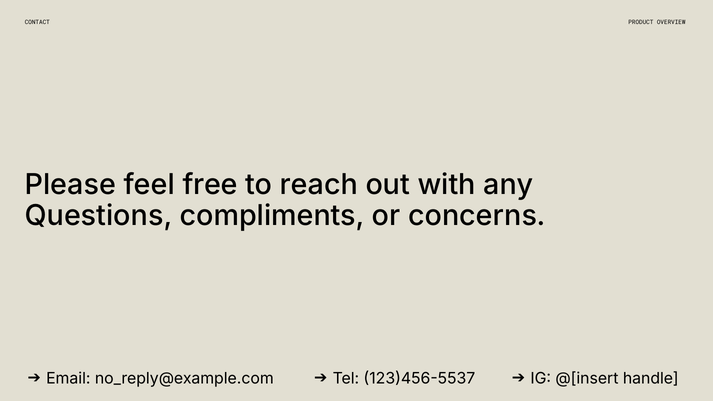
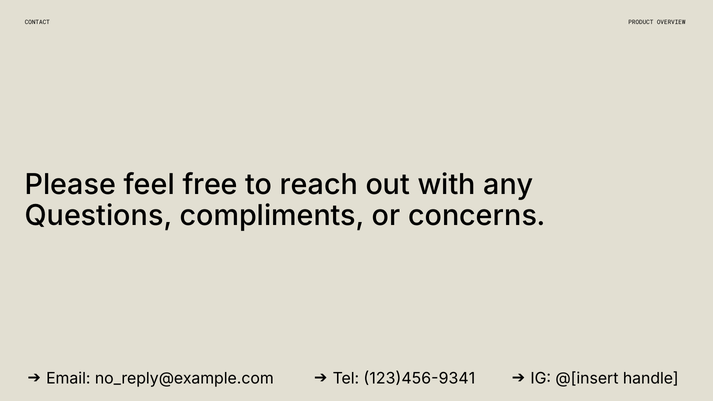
123)456-5537: 123)456-5537 -> 123)456-9341 (419, 378)
